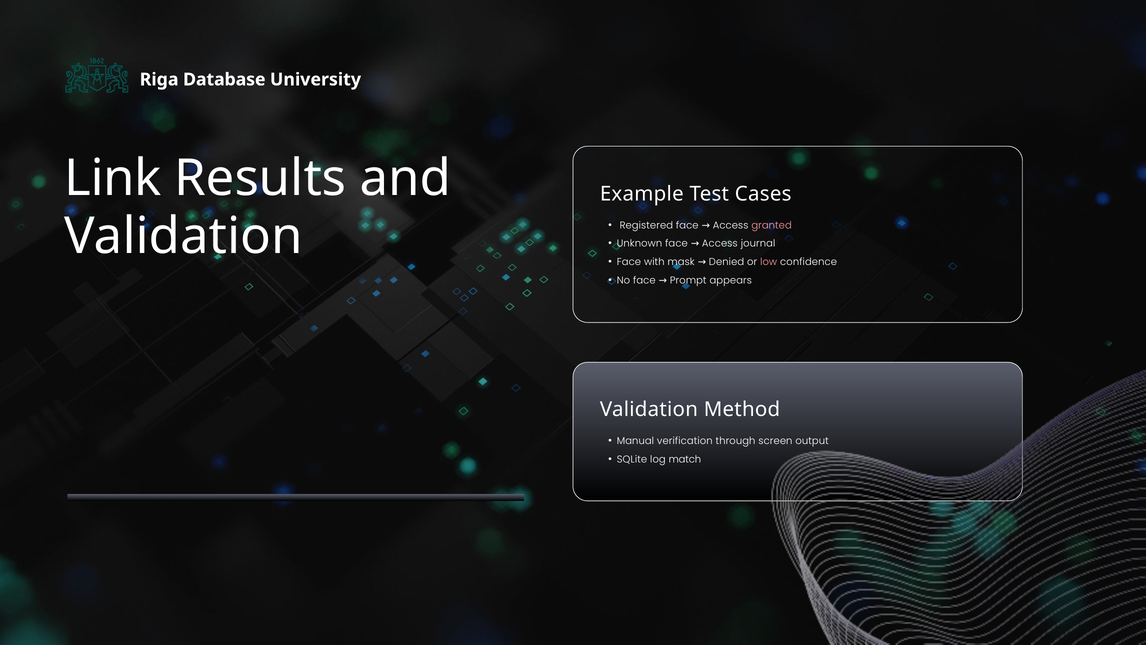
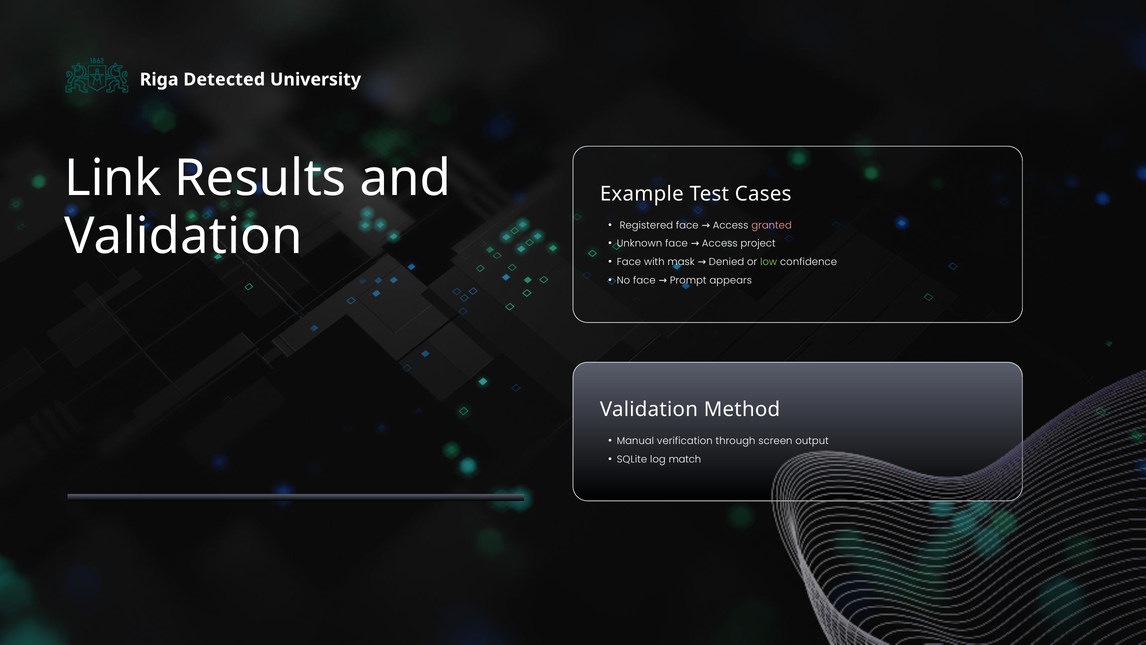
Database: Database -> Detected (224, 80)
journal: journal -> project (758, 244)
low colour: pink -> light green (769, 262)
